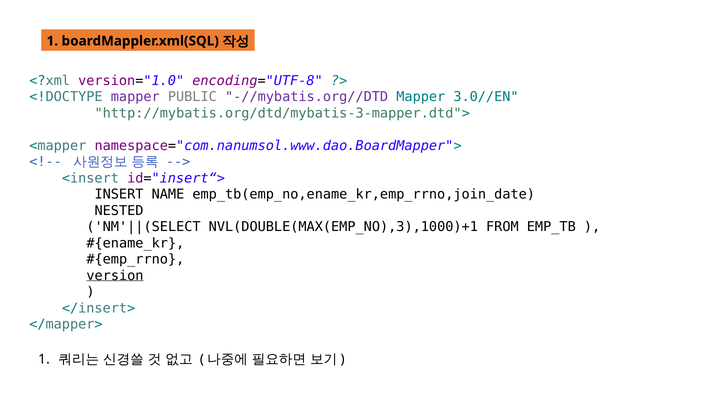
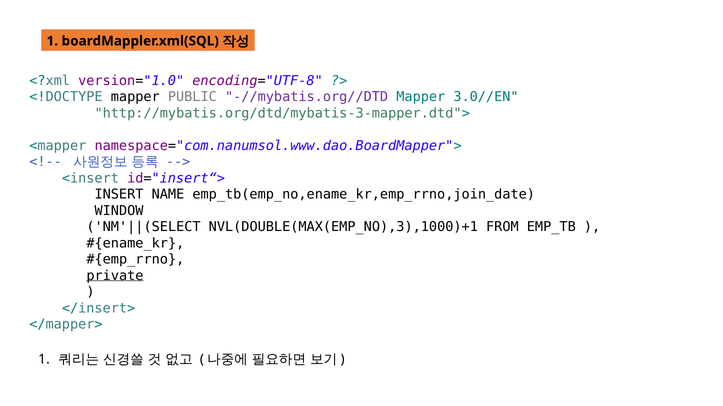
mapper colour: purple -> black (135, 97)
NESTED: NESTED -> WINDOW (119, 211)
version: version -> private (115, 276)
